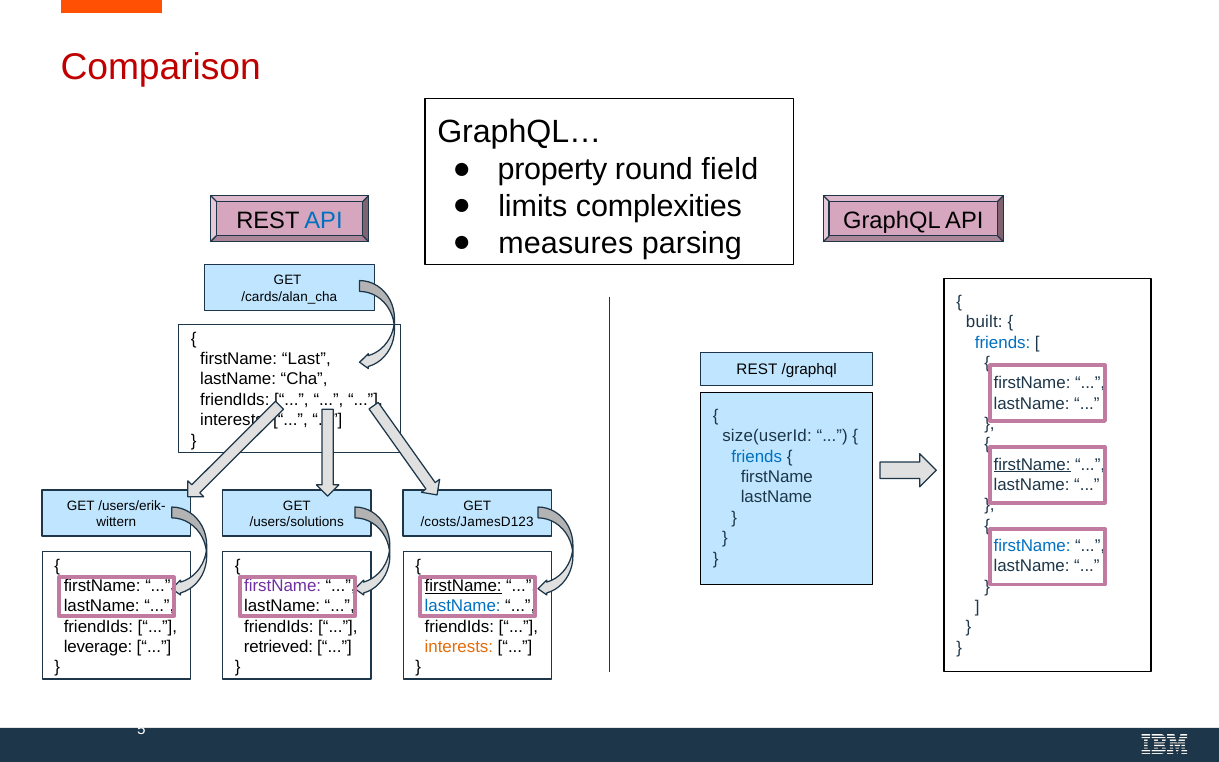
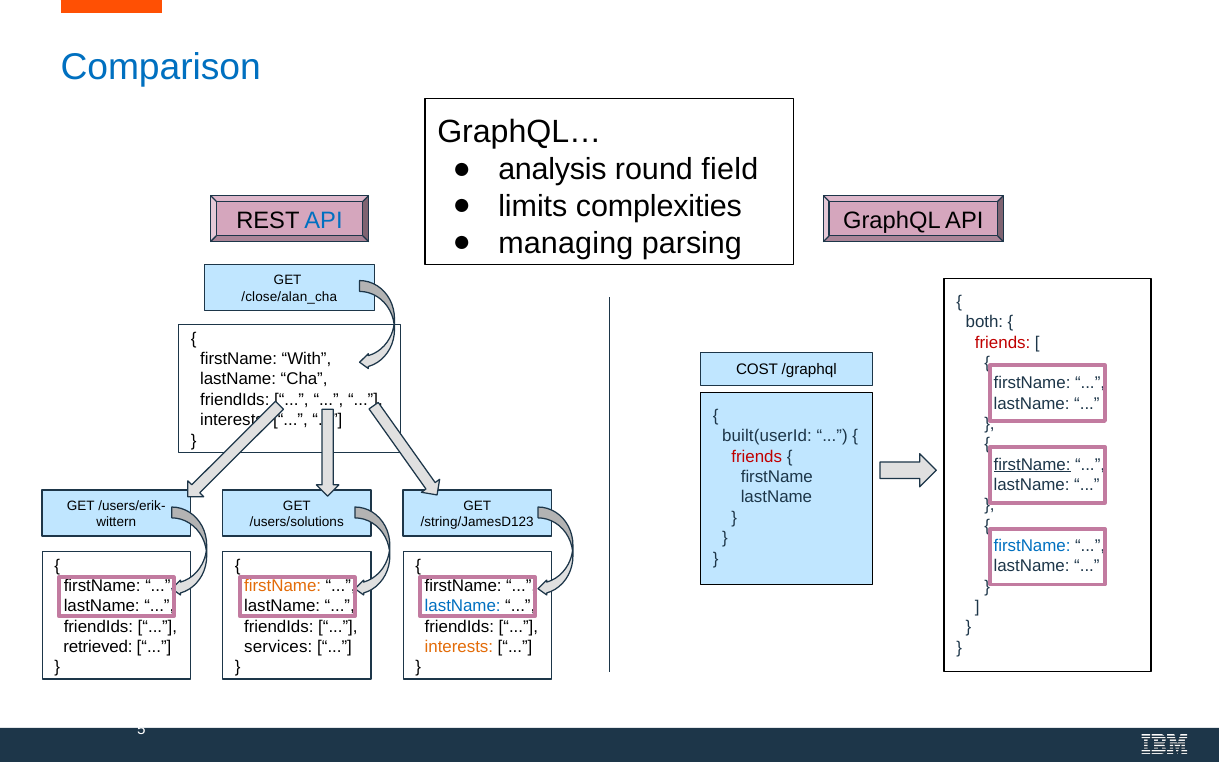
Comparison colour: red -> blue (161, 67)
property: property -> analysis (552, 170)
measures: measures -> managing (566, 243)
/cards/alan_cha: /cards/alan_cha -> /close/alan_cha (289, 297)
built: built -> both (984, 322)
friends colour: blue -> red (1003, 342)
Last: Last -> With (306, 359)
REST: REST -> COST (757, 370)
size(userId: size(userId -> built(userId (767, 436)
friends colour: blue -> red (757, 457)
/costs/JamesD123: /costs/JamesD123 -> /string/JamesD123 (477, 522)
firstName colour: purple -> orange (283, 586)
firstName underline: present -> none (463, 586)
leverage: leverage -> retrieved (98, 647)
retrieved: retrieved -> services (278, 647)
